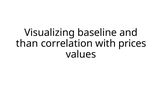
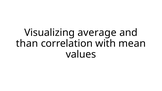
baseline: baseline -> average (97, 33)
prices: prices -> mean (132, 44)
